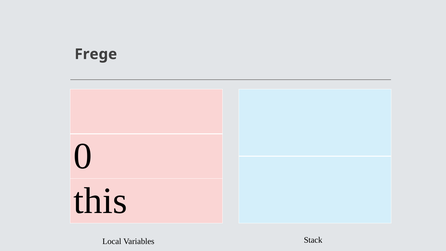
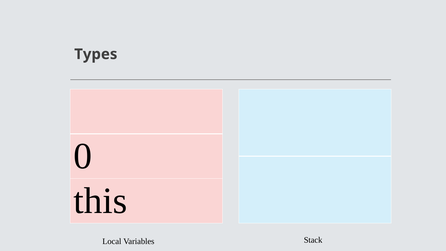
Frege: Frege -> Types (96, 54)
